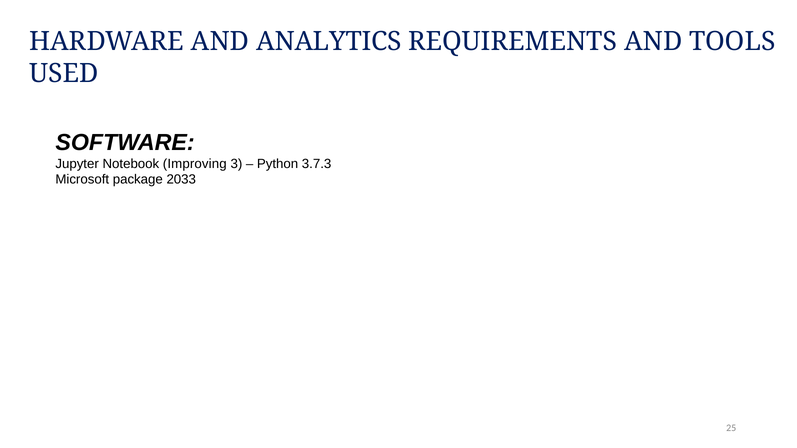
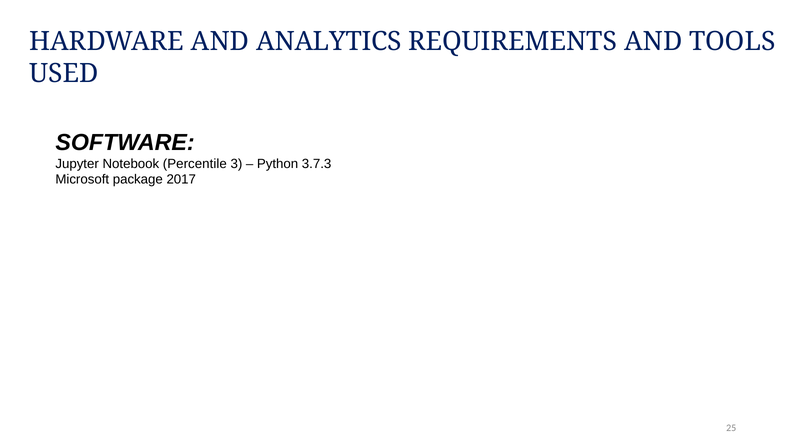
Improving: Improving -> Percentile (195, 164)
2033: 2033 -> 2017 (181, 180)
